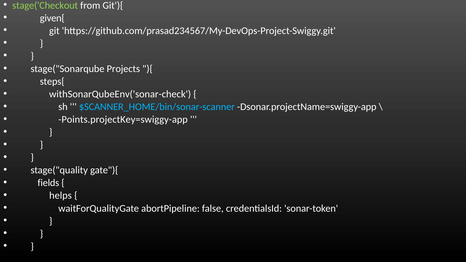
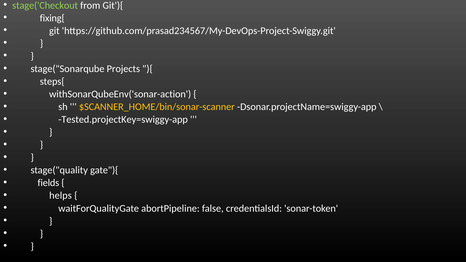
given{: given{ -> fixing{ (52, 18)
withSonarQubeEnv('sonar-check: withSonarQubeEnv('sonar-check -> withSonarQubeEnv('sonar-action (120, 94)
$SCANNER_HOME/bin/sonar-scanner colour: light blue -> yellow (157, 107)
Points.projectKey=swiggy-app: Points.projectKey=swiggy-app -> Tested.projectKey=swiggy-app (123, 120)
